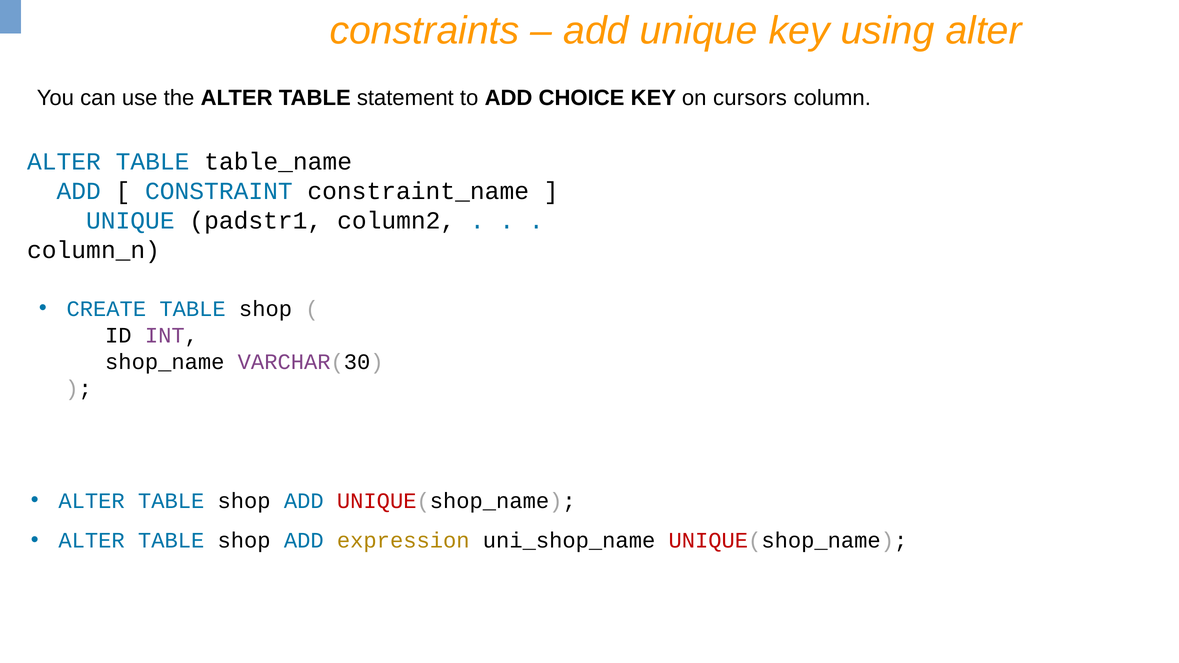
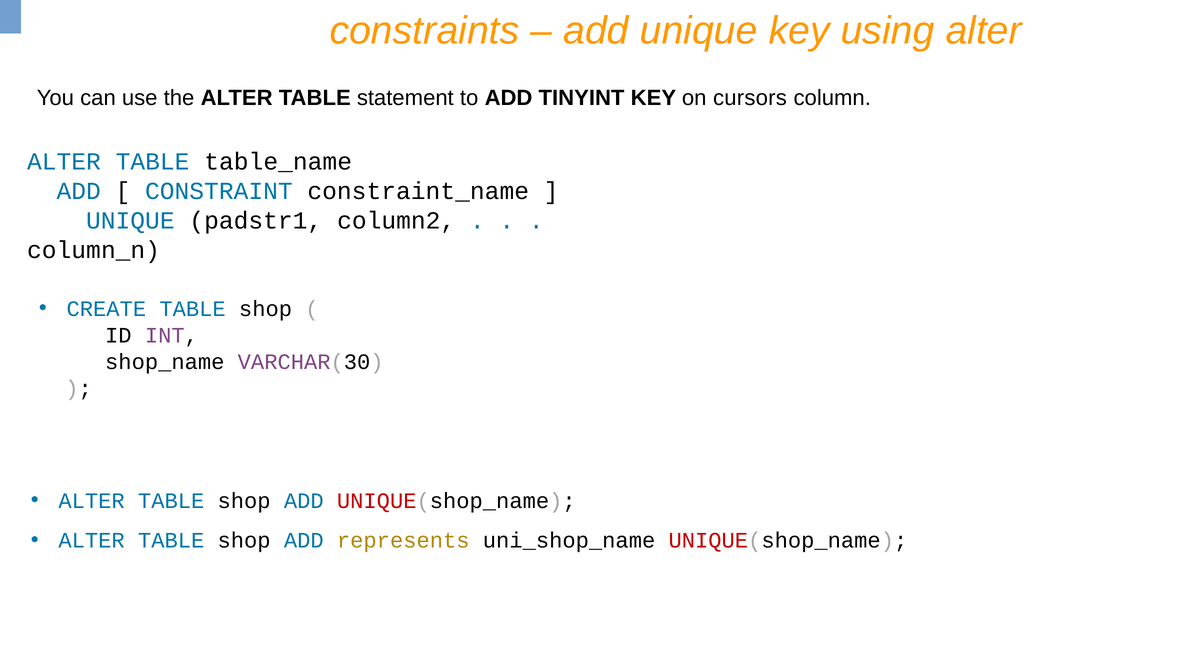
CHOICE: CHOICE -> TINYINT (582, 98)
expression: expression -> represents (403, 541)
